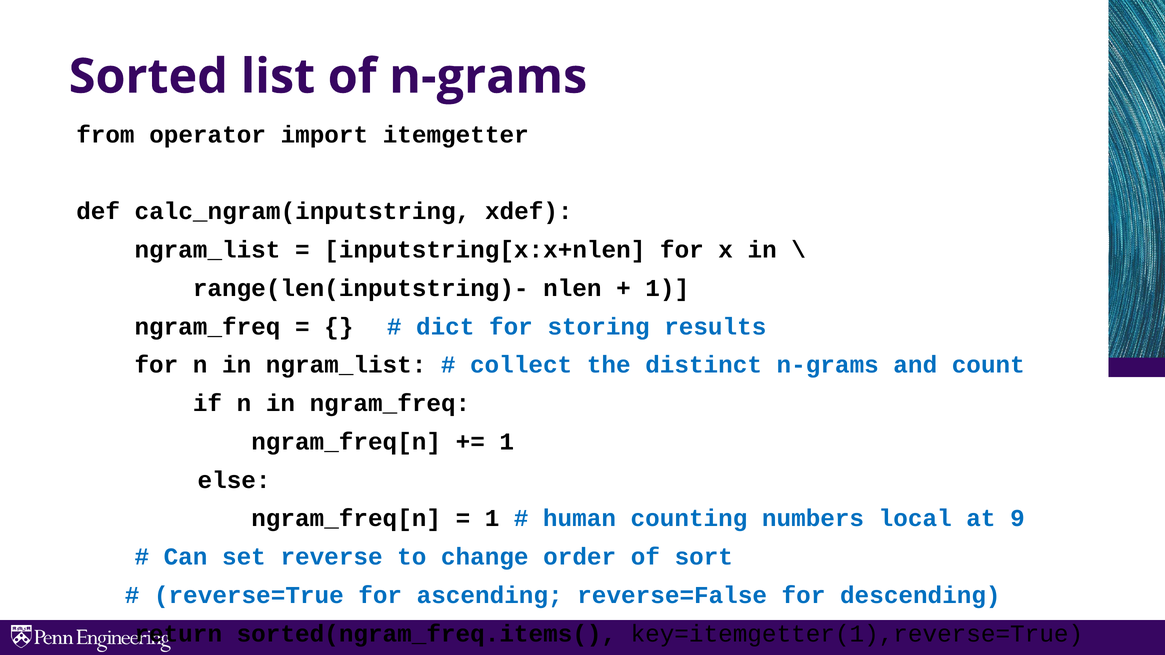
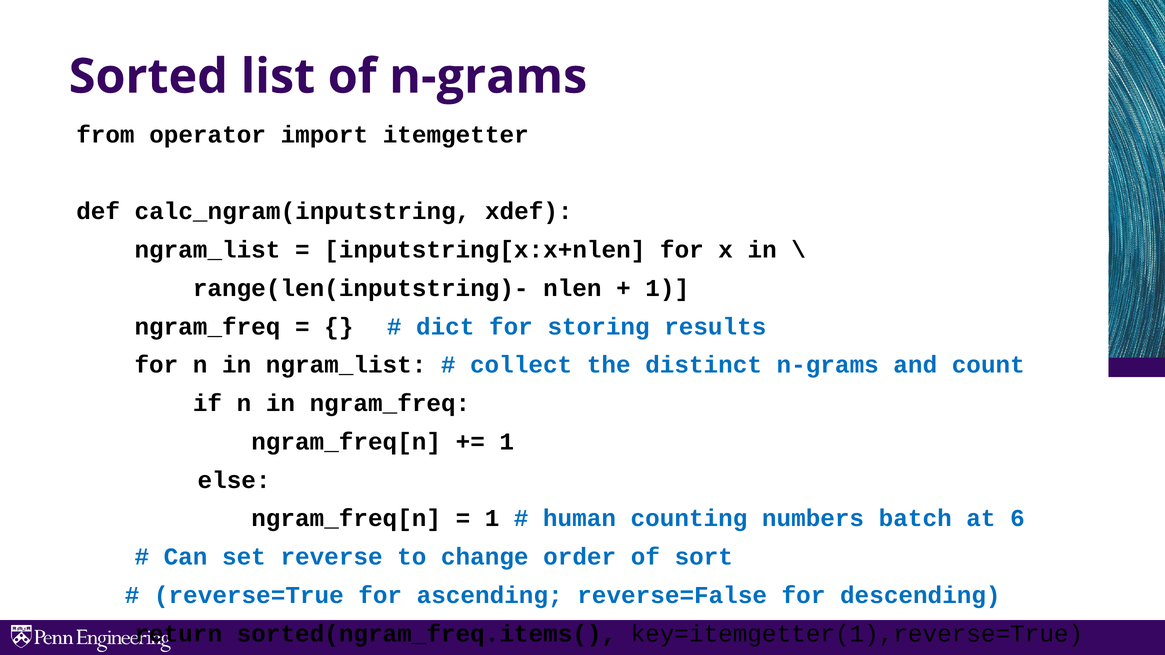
local: local -> batch (915, 519)
9: 9 -> 6 (1017, 519)
